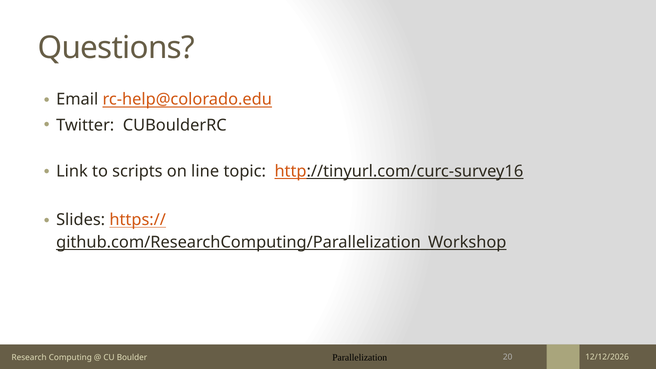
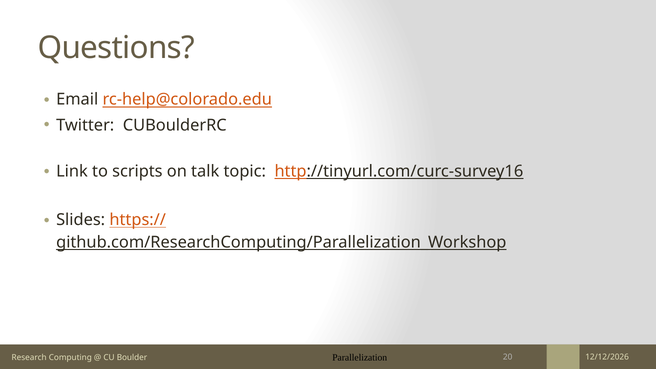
line: line -> talk (205, 171)
